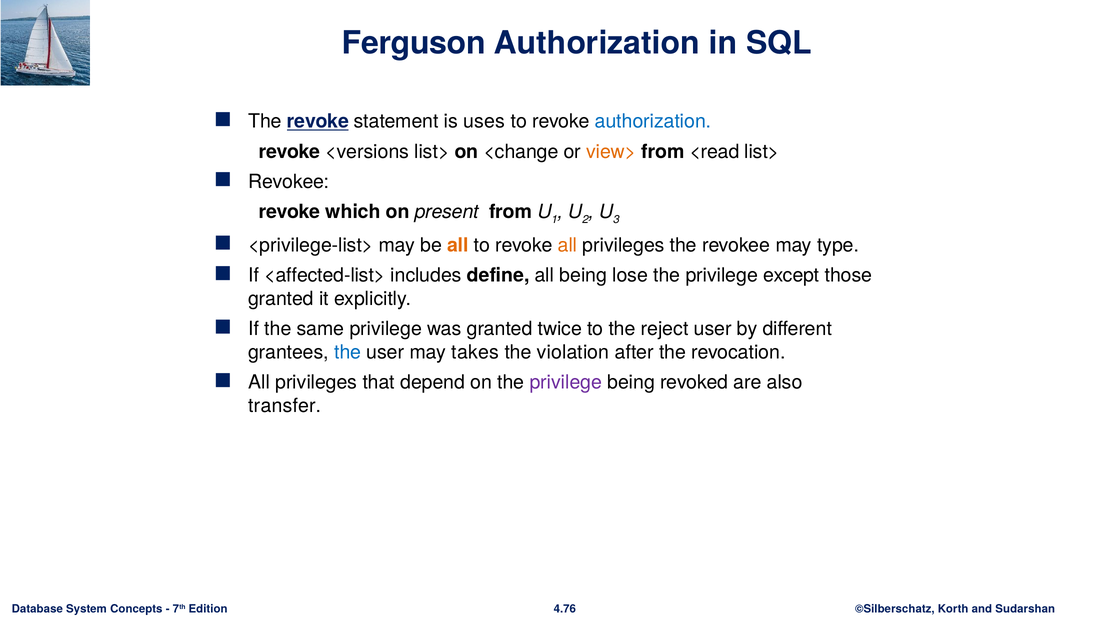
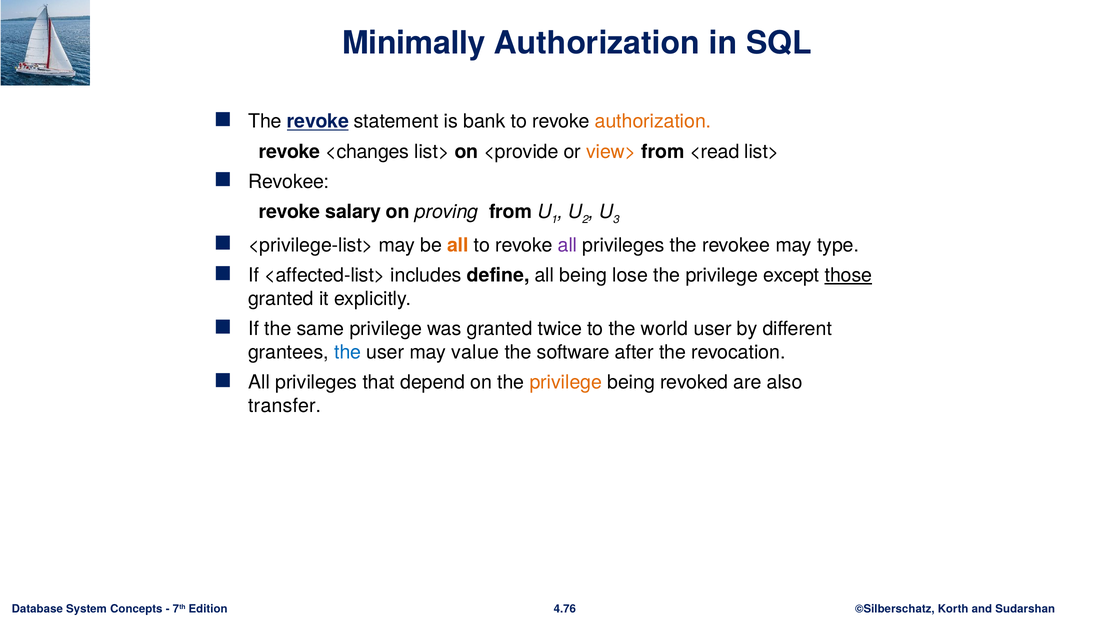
Ferguson: Ferguson -> Minimally (414, 43)
uses: uses -> bank (484, 121)
authorization colour: blue -> orange (653, 121)
<versions: <versions -> <changes (367, 152)
<change: <change -> <provide (521, 152)
which: which -> salary (353, 212)
present: present -> proving (447, 212)
all colour: orange -> purple (568, 245)
those underline: none -> present (848, 275)
reject: reject -> world (665, 329)
takes: takes -> value (475, 352)
violation: violation -> software (573, 352)
privilege colour: purple -> orange (566, 382)
